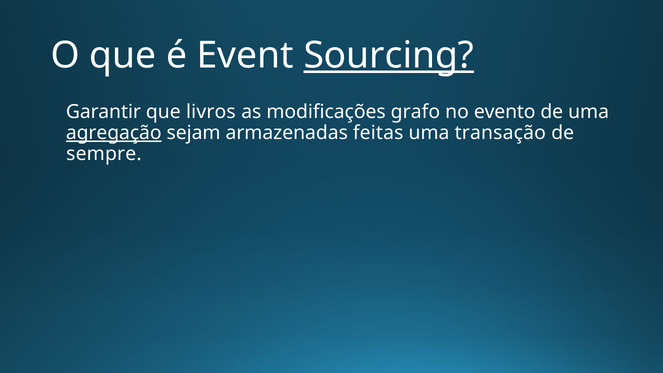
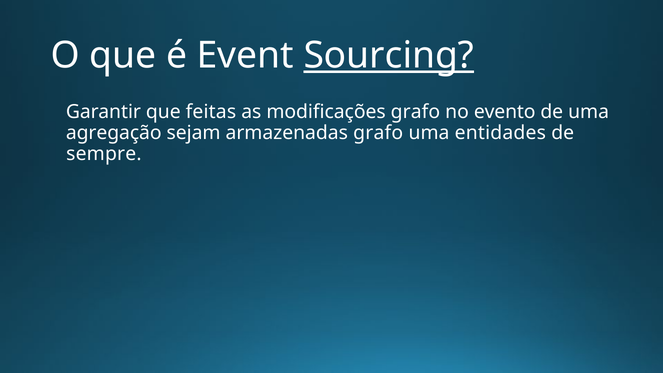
livros: livros -> feitas (211, 112)
agregação underline: present -> none (114, 133)
armazenadas feitas: feitas -> grafo (378, 133)
transação: transação -> entidades (500, 133)
